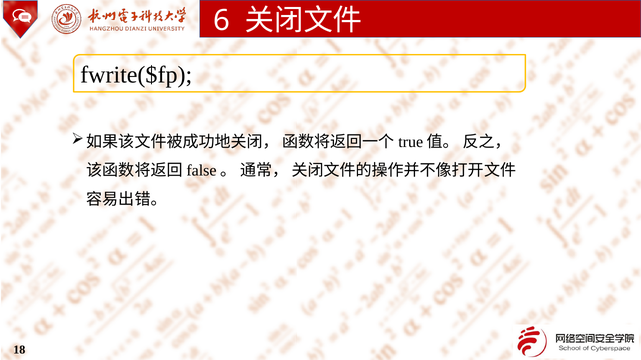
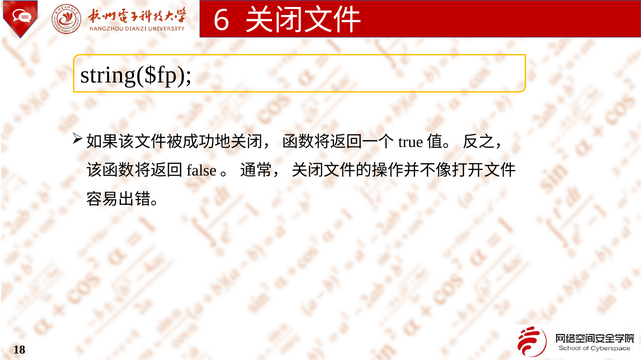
fwrite($fp: fwrite($fp -> string($fp (136, 75)
